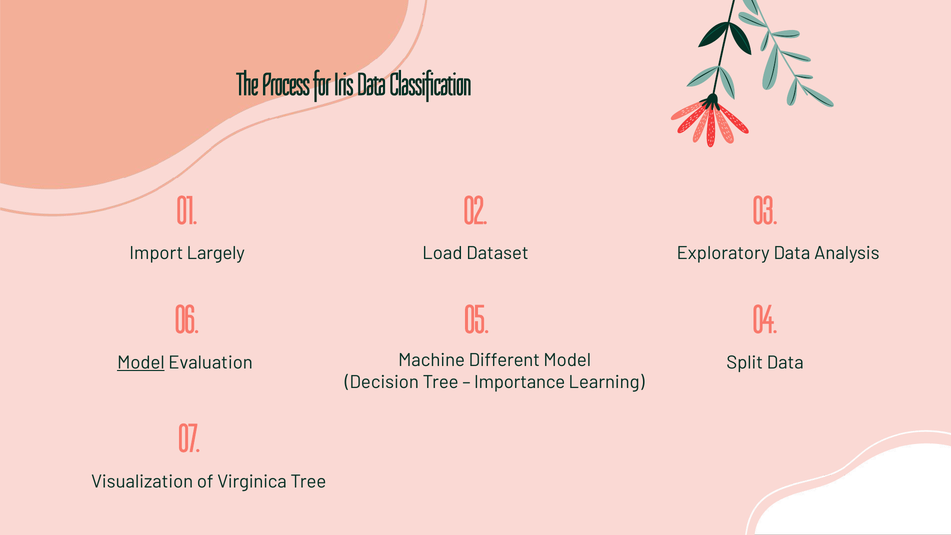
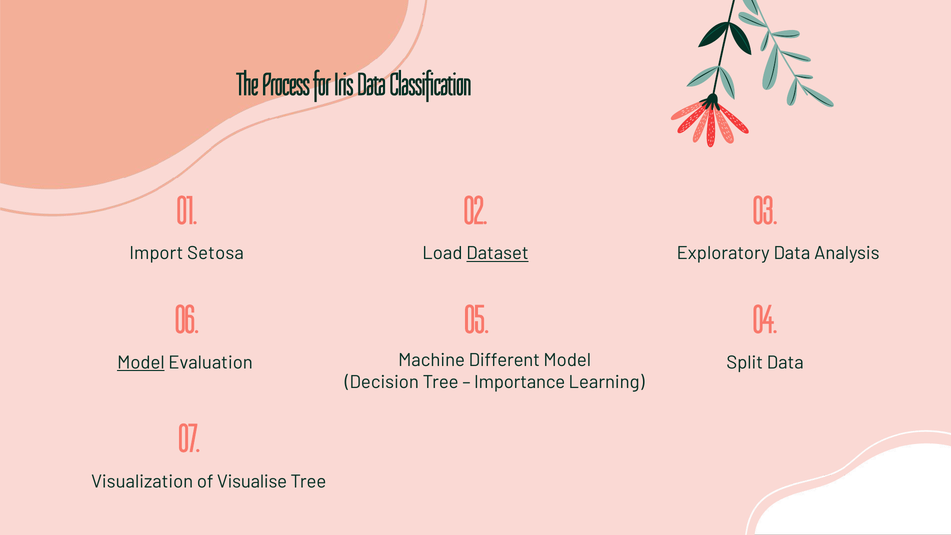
Largely: Largely -> Setosa (216, 253)
Dataset underline: none -> present (497, 253)
Virginica: Virginica -> Visualise (252, 482)
